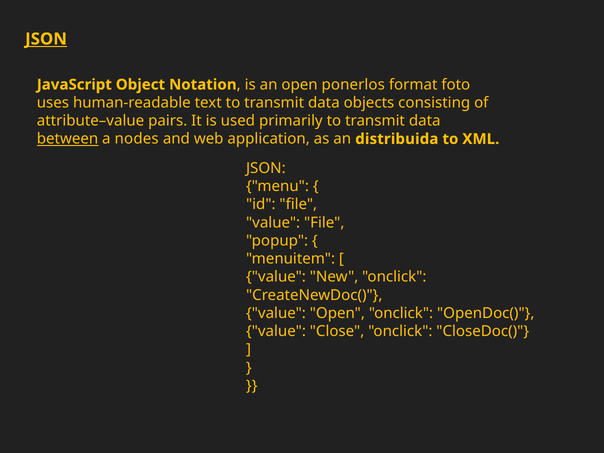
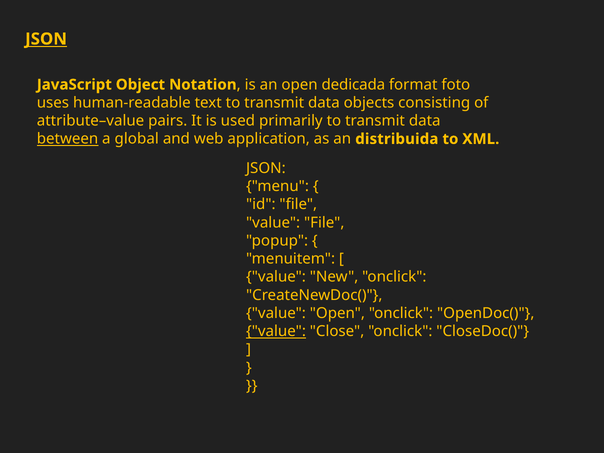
ponerlos: ponerlos -> dedicada (353, 85)
nodes: nodes -> global (137, 139)
value underline: none -> present (276, 331)
